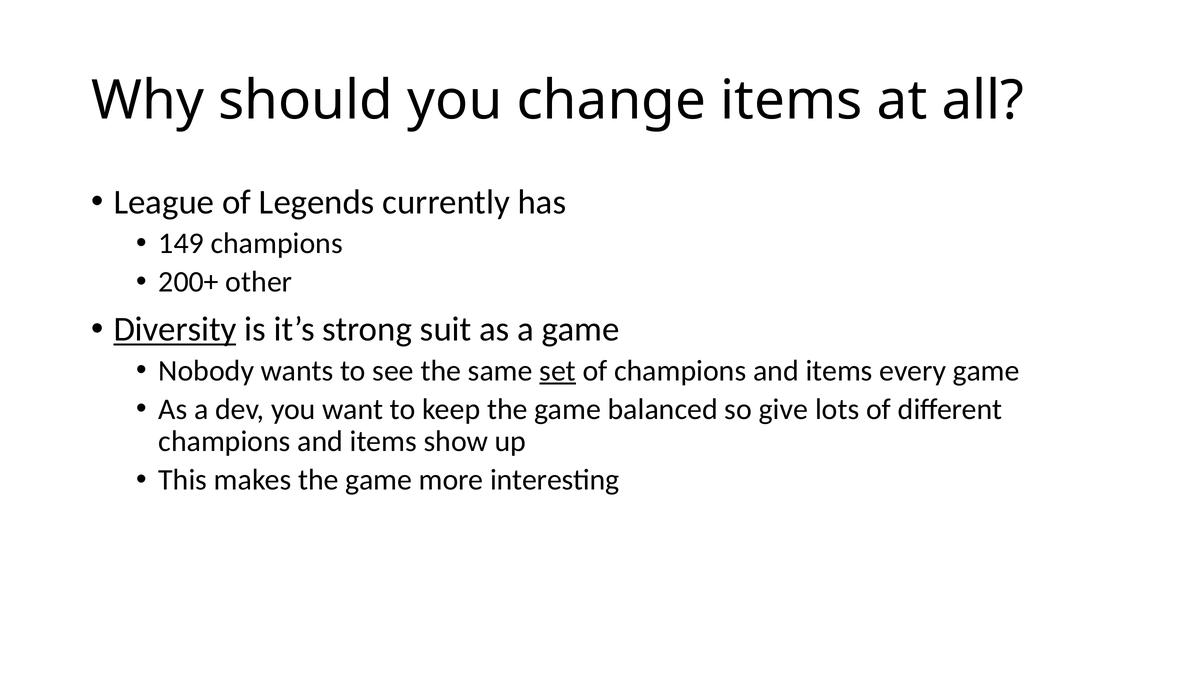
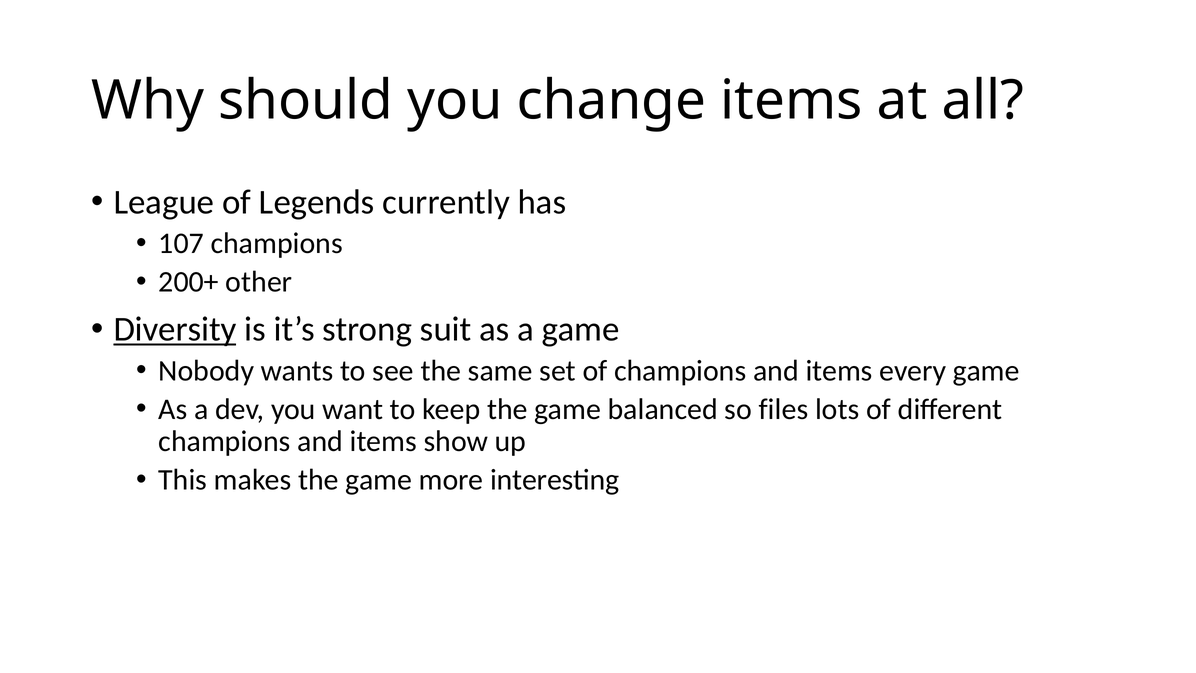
149: 149 -> 107 (181, 243)
set underline: present -> none (558, 371)
give: give -> files (783, 409)
